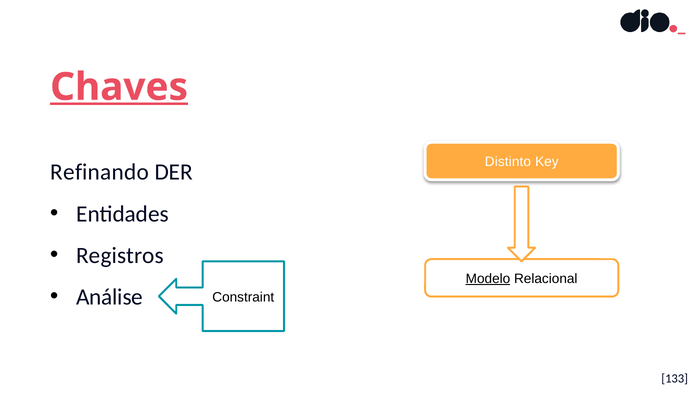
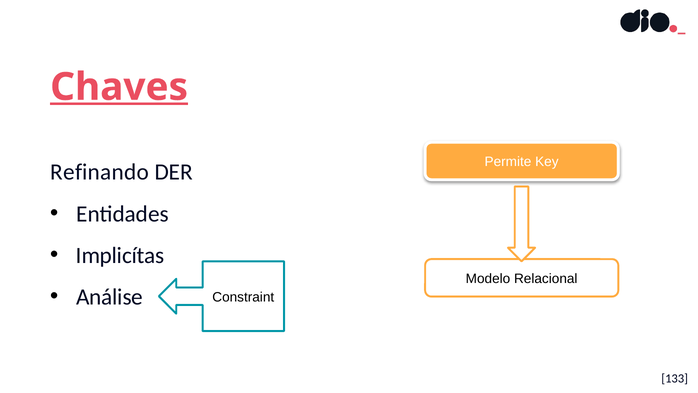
Distinto: Distinto -> Permite (508, 162)
Registros: Registros -> Implicítas (120, 255)
Modelo underline: present -> none (488, 278)
